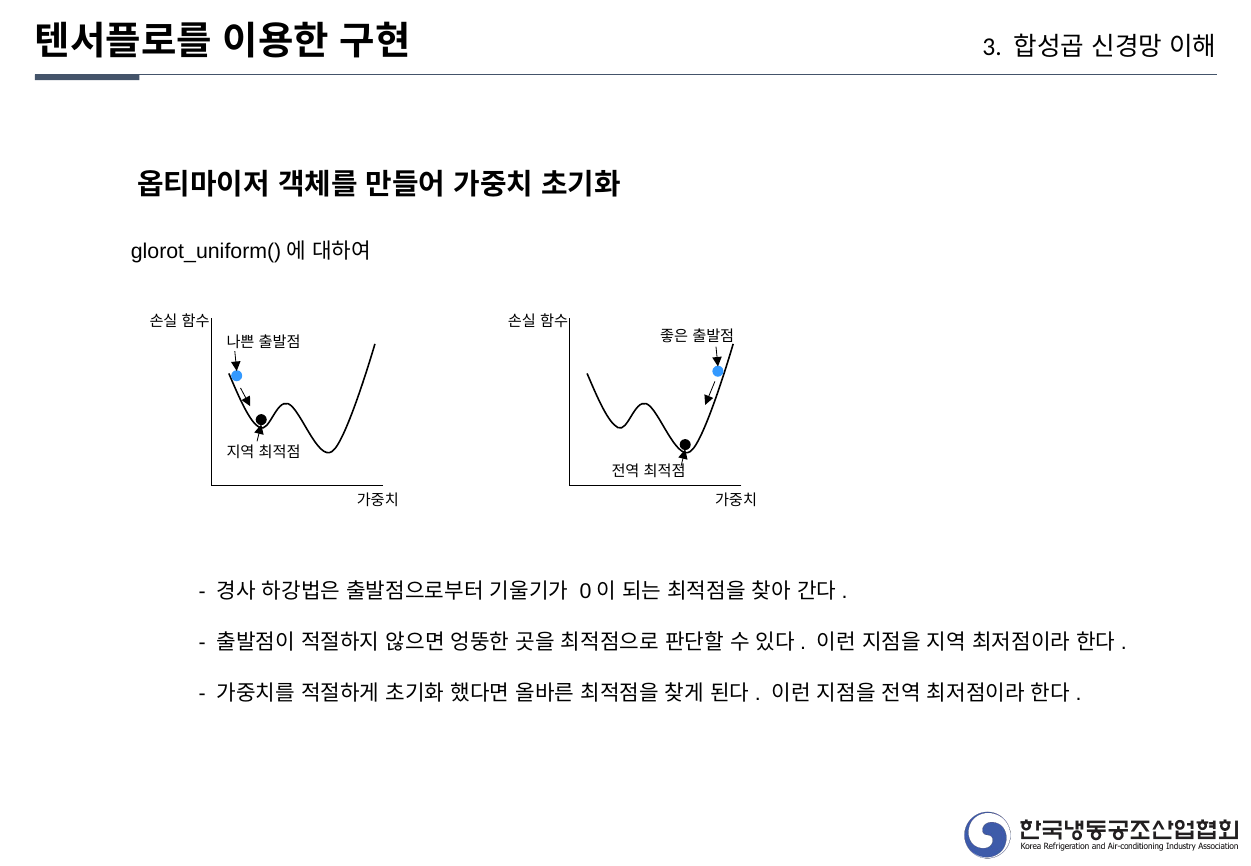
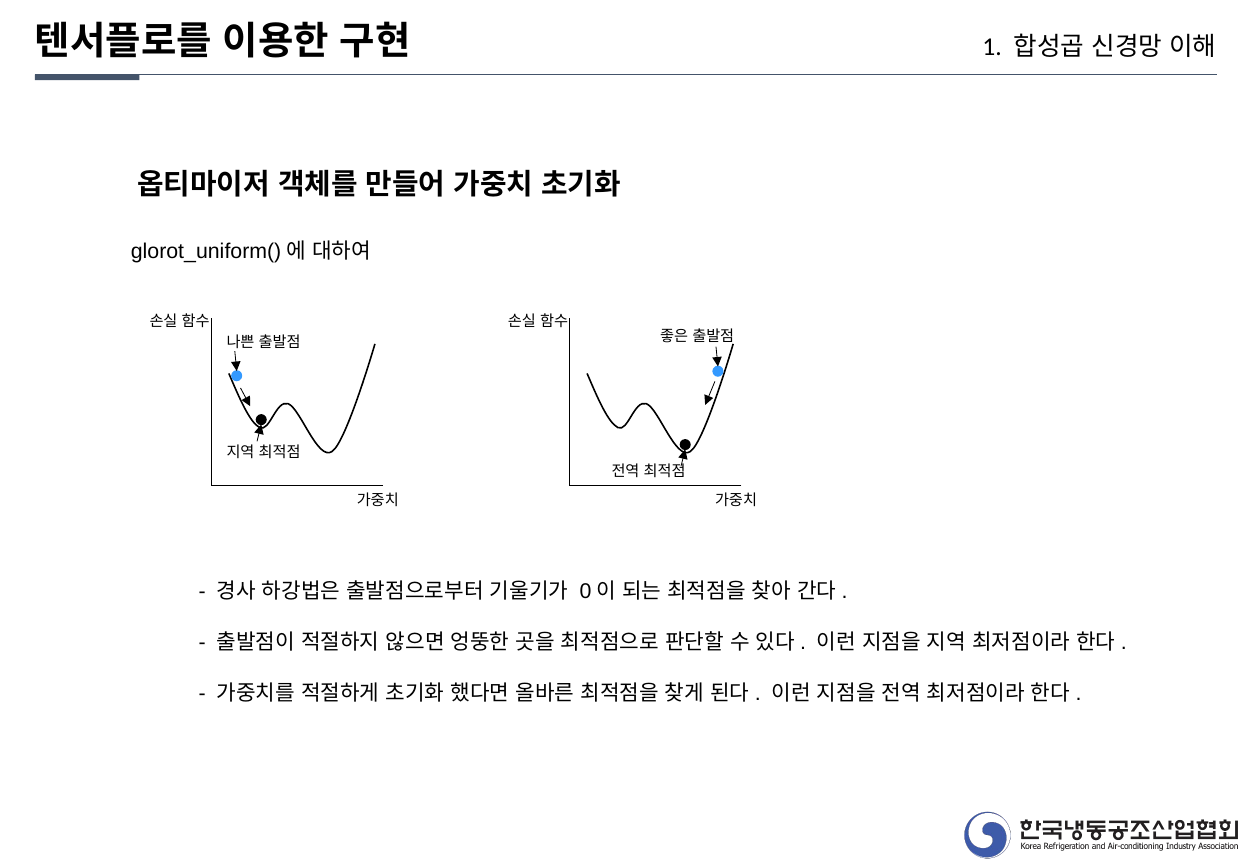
3: 3 -> 1 (992, 47)
